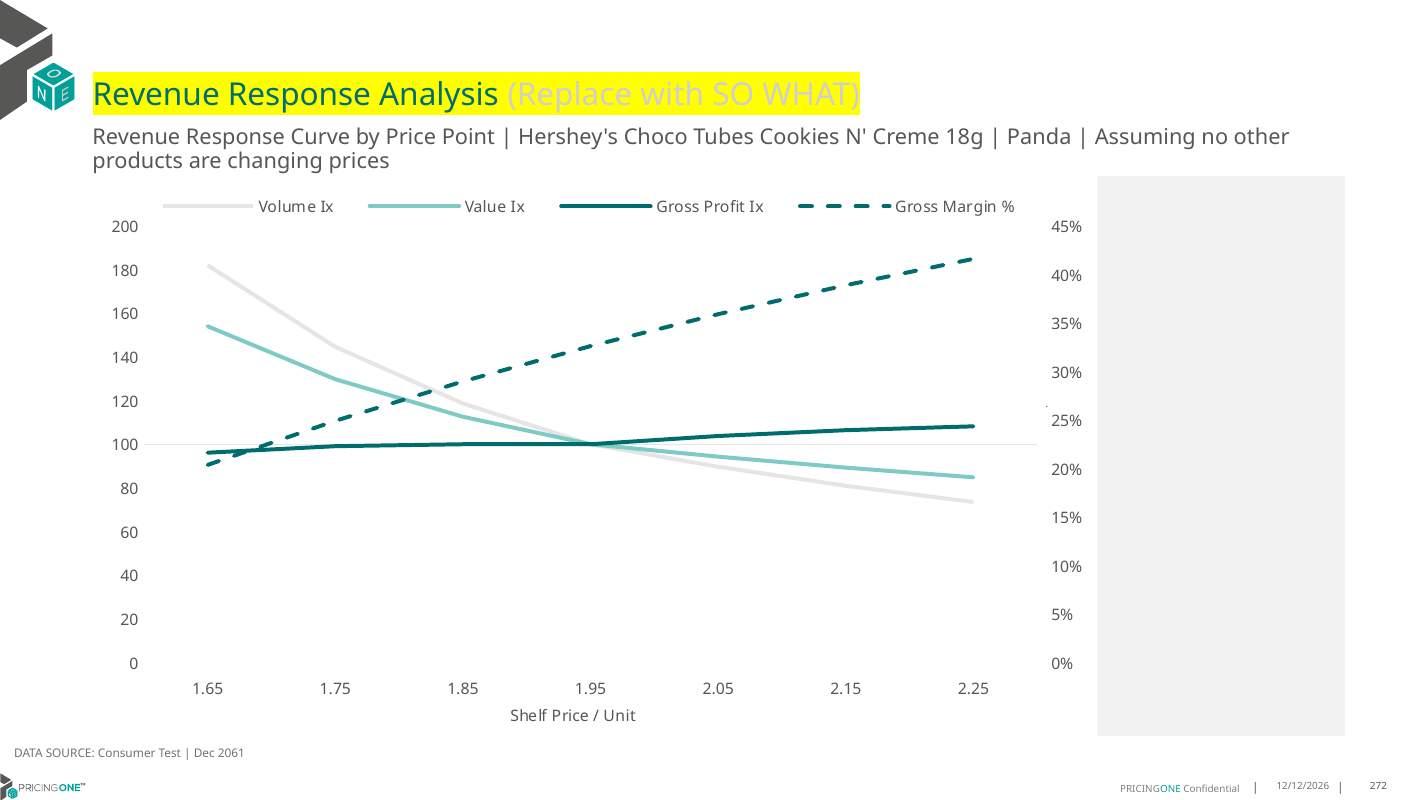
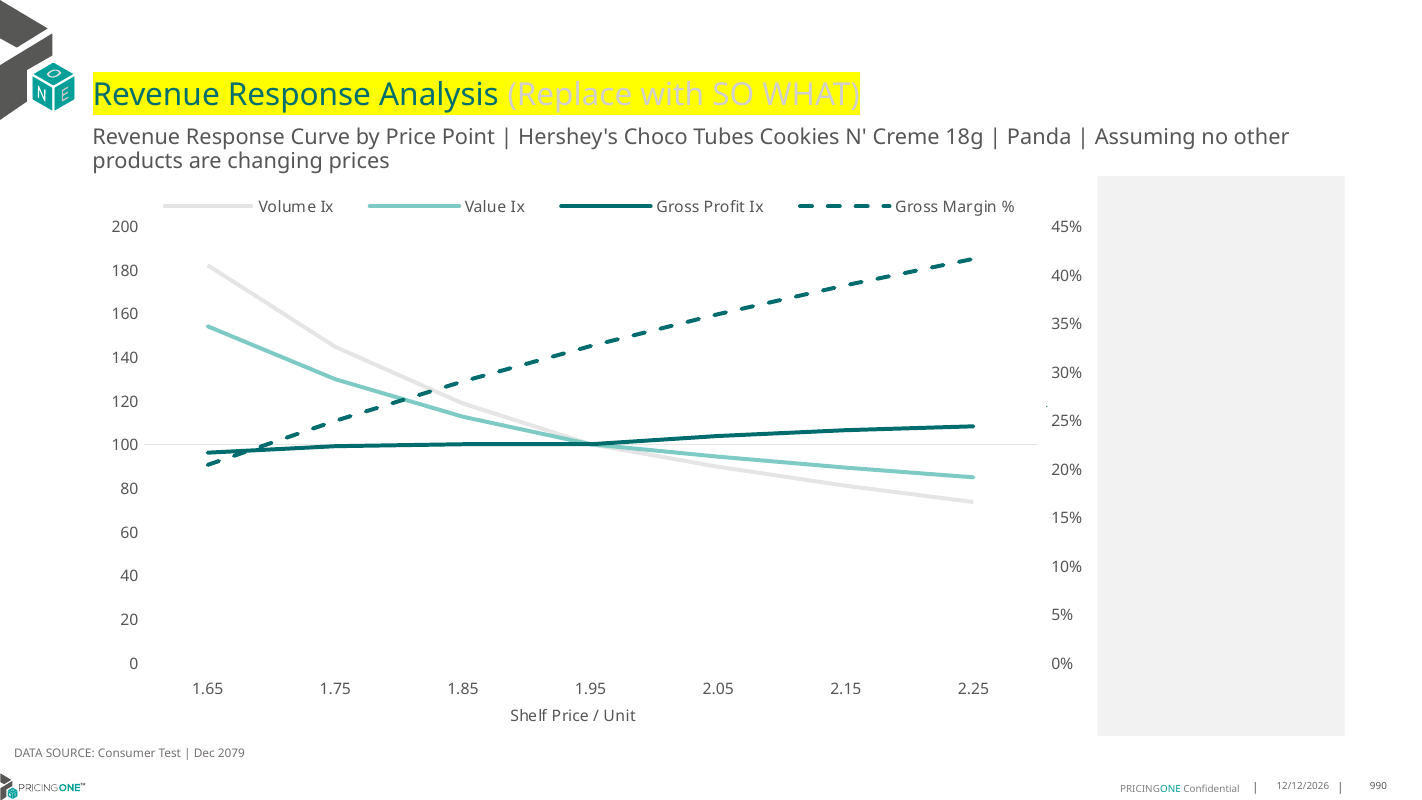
2061: 2061 -> 2079 (231, 753)
272: 272 -> 990 (1378, 786)
